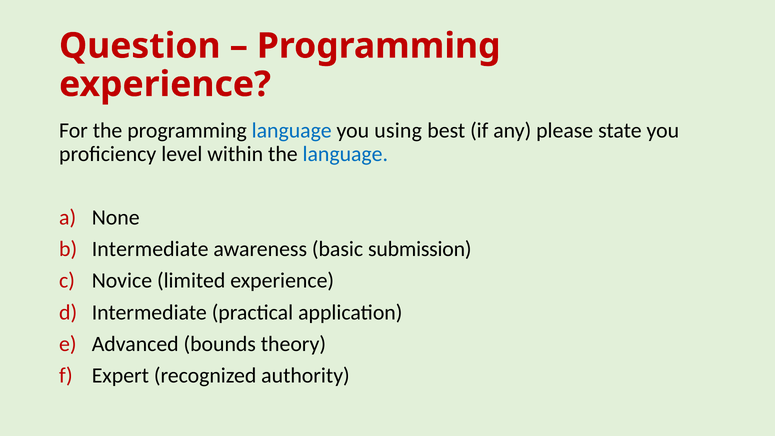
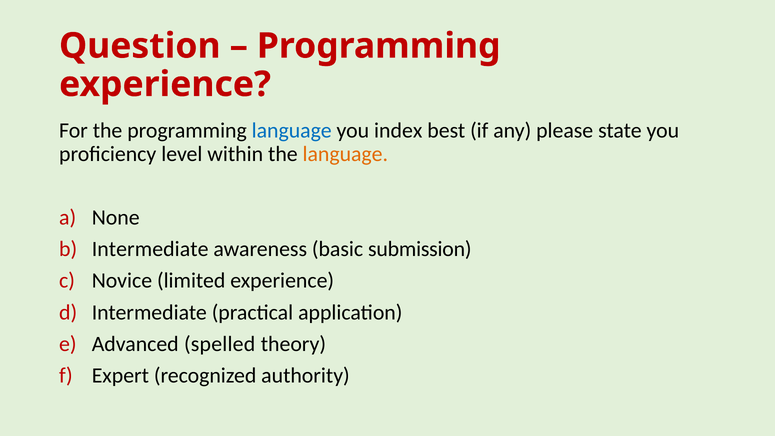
using: using -> index (398, 131)
language colour: blue -> orange (345, 154)
bounds: bounds -> spelled (220, 344)
